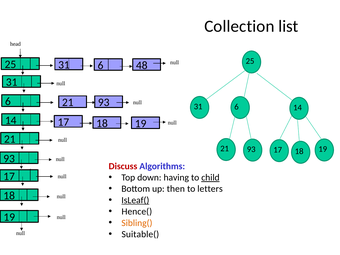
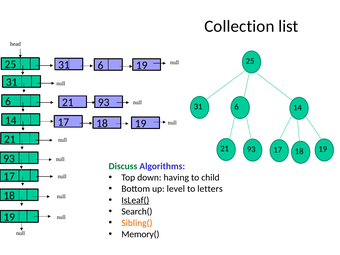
31 48: 48 -> 19 (142, 65)
Discuss colour: red -> green (123, 166)
child underline: present -> none (210, 178)
then: then -> level (176, 189)
Hence(: Hence( -> Search( (137, 212)
Suitable(: Suitable( -> Memory( (140, 234)
